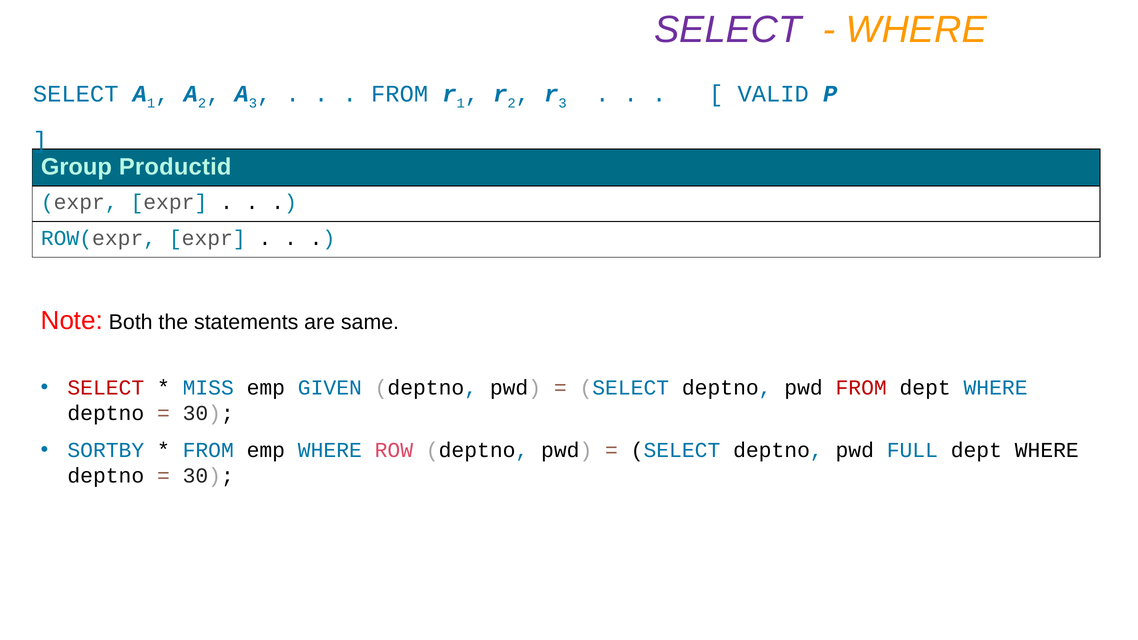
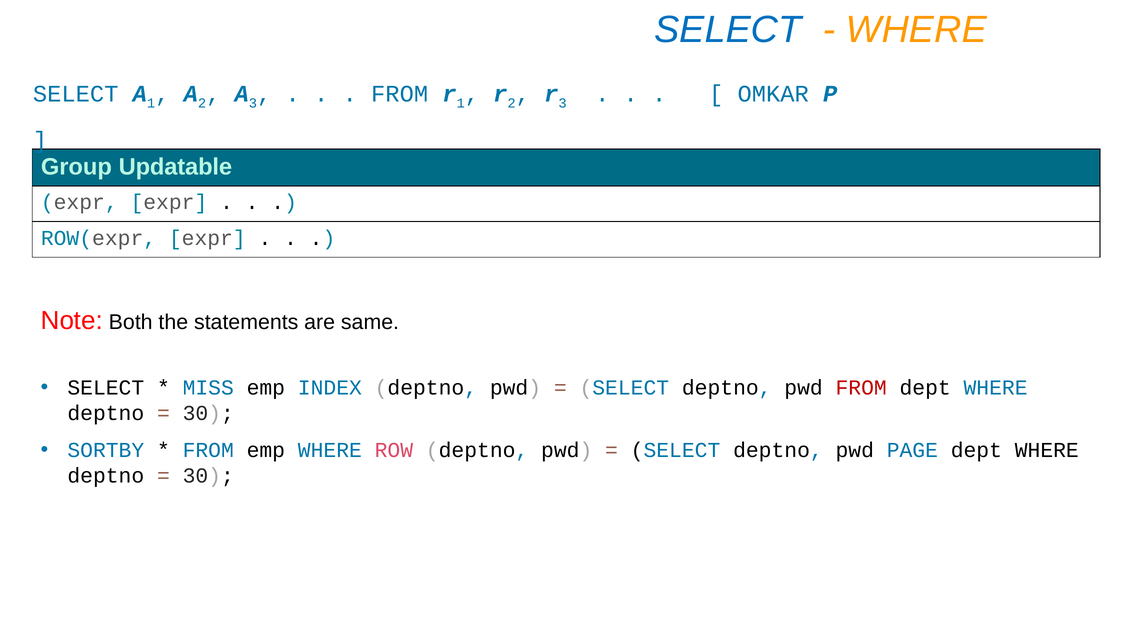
SELECT colour: purple -> blue (728, 30)
VALID: VALID -> OMKAR (773, 94)
Productid: Productid -> Updatable (175, 167)
SELECT colour: red -> black (106, 388)
GIVEN: GIVEN -> INDEX (330, 388)
FULL: FULL -> PAGE (912, 450)
